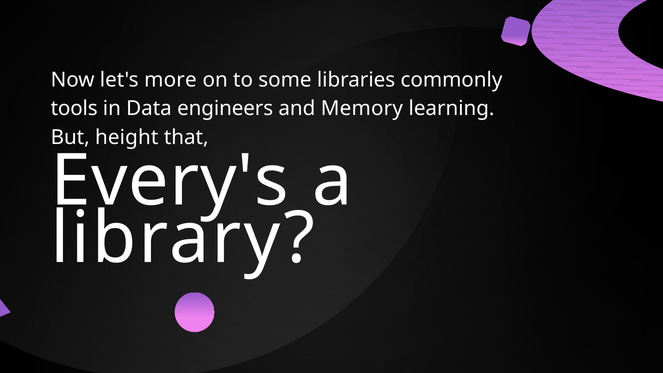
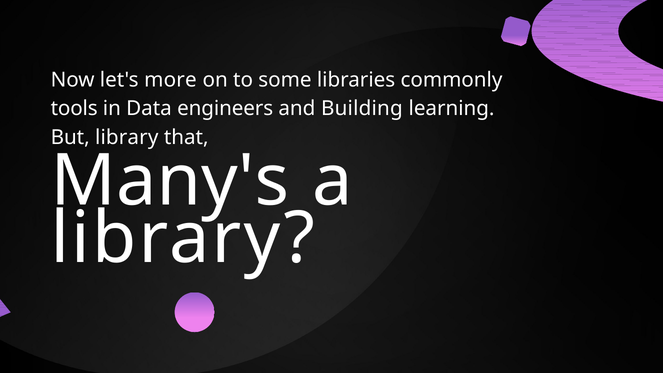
Memory: Memory -> Building (362, 109)
But height: height -> library (127, 137)
Every's: Every's -> Many's (170, 181)
